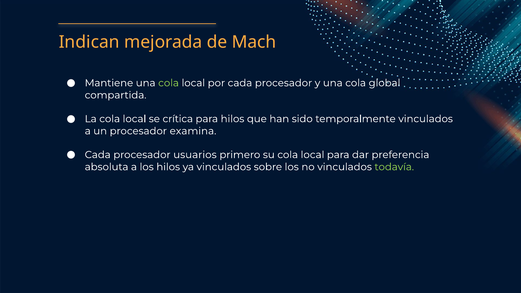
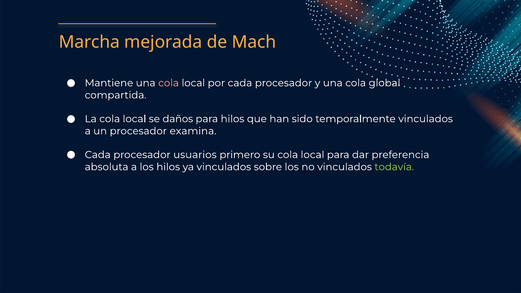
Indican: Indican -> Marcha (89, 42)
cola colour: light green -> pink (169, 83)
crítica: crítica -> daños (178, 119)
